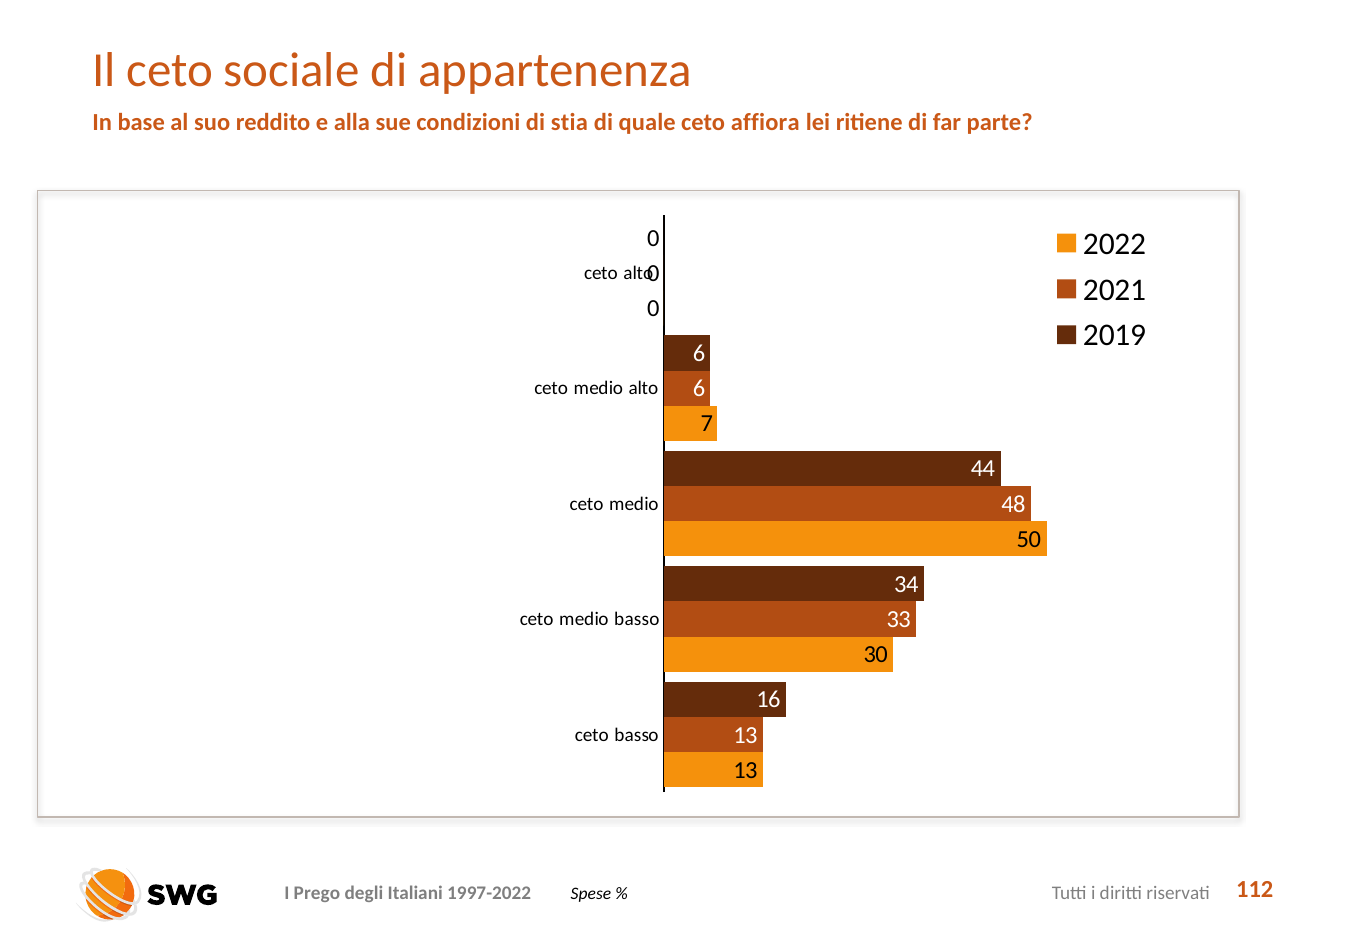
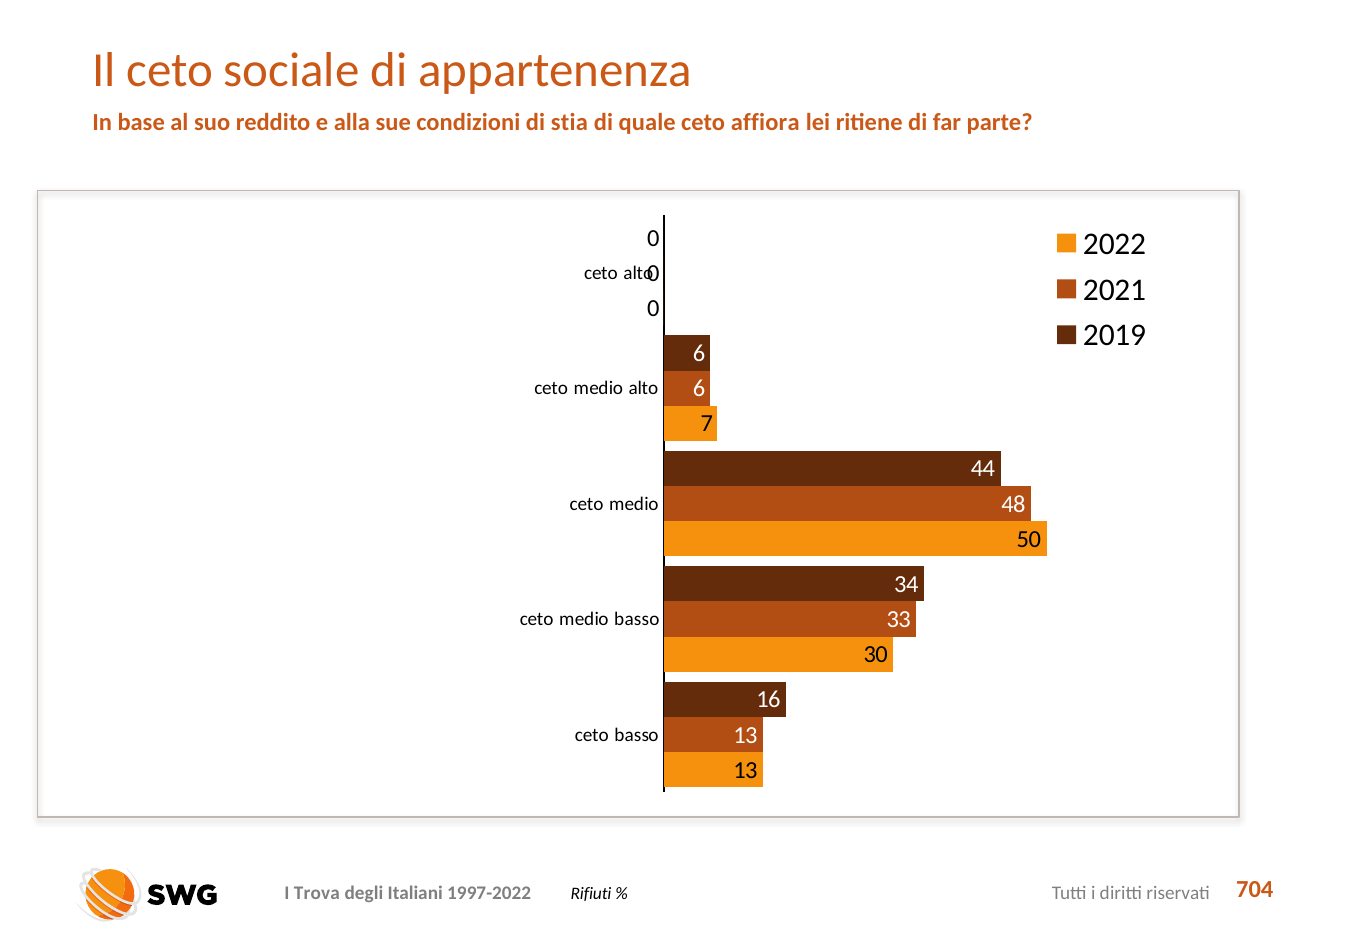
Prego: Prego -> Trova (317, 893)
Spese: Spese -> Rifiuti (591, 894)
112: 112 -> 704 (1255, 890)
